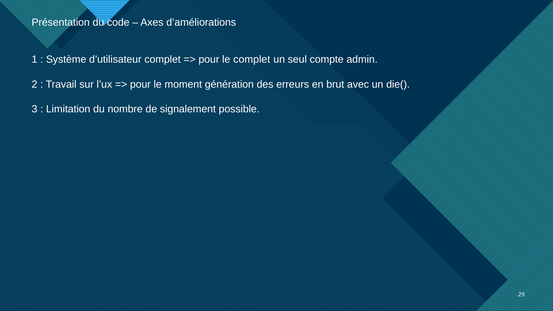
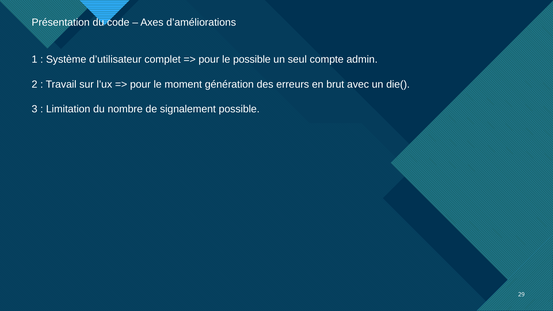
le complet: complet -> possible (252, 59)
